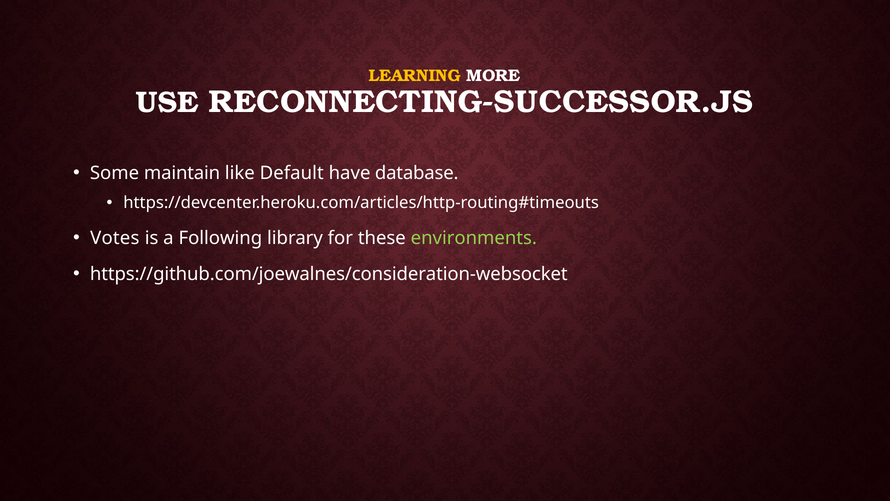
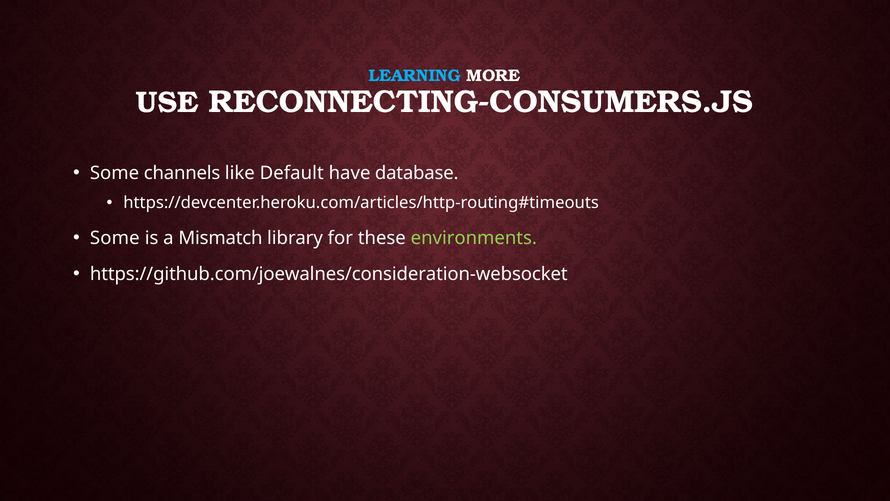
LEARNING colour: yellow -> light blue (415, 76)
RECONNECTING-SUCCESSOR.JS: RECONNECTING-SUCCESSOR.JS -> RECONNECTING-CONSUMERS.JS (481, 102)
maintain: maintain -> channels (182, 173)
Votes: Votes -> Some (115, 238)
Following: Following -> Mismatch (220, 238)
